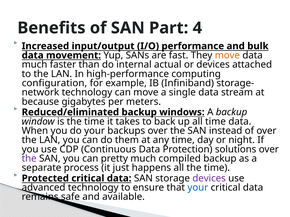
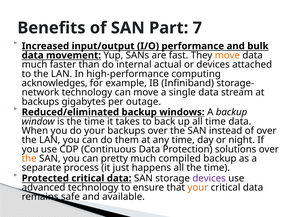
4: 4 -> 7 (197, 28)
configuration: configuration -> acknowledges (55, 83)
because: because -> backups (40, 102)
meters: meters -> outage (144, 102)
the colour: purple -> orange (29, 159)
your colour: blue -> orange (198, 188)
